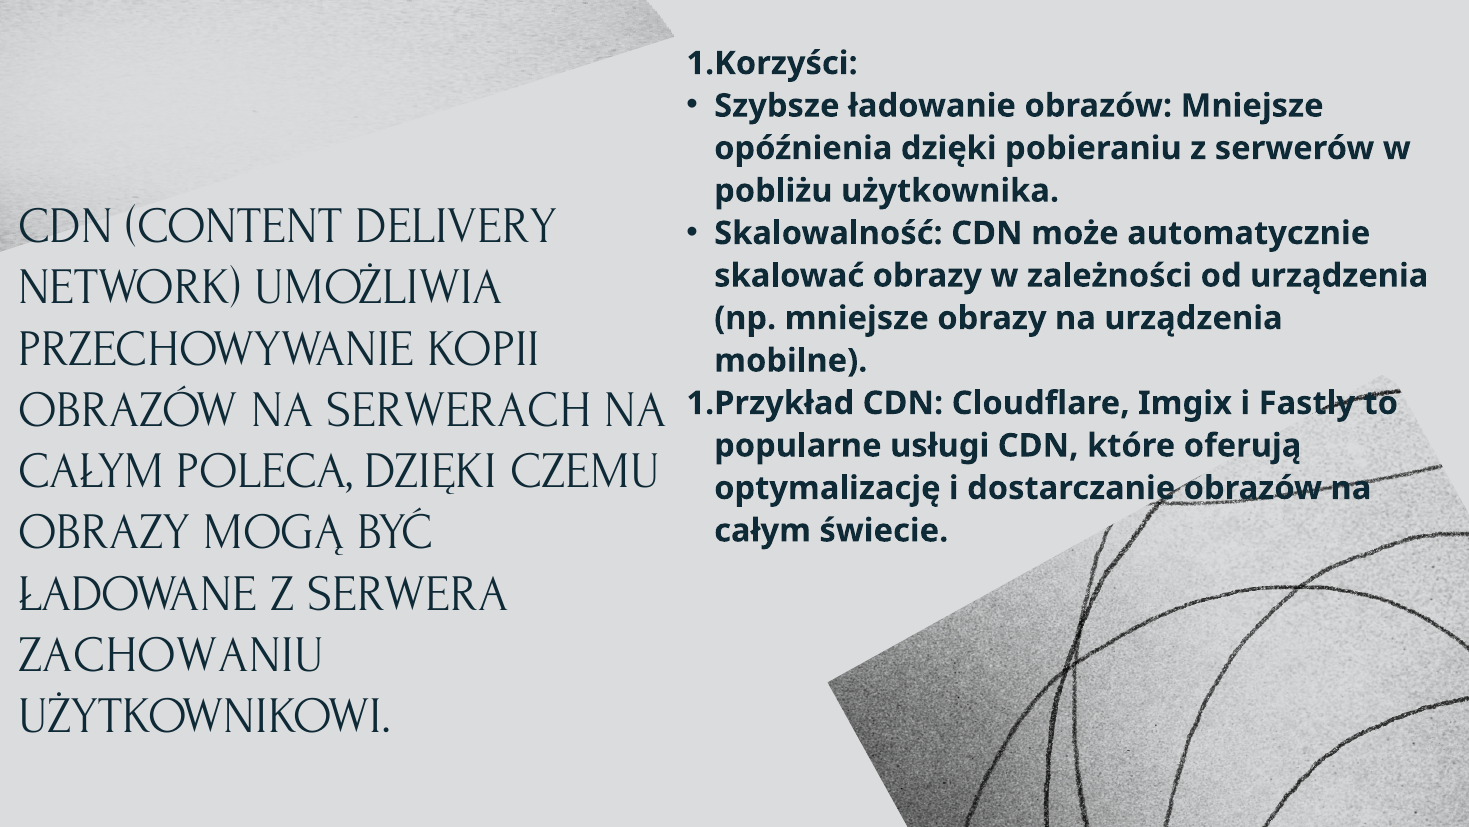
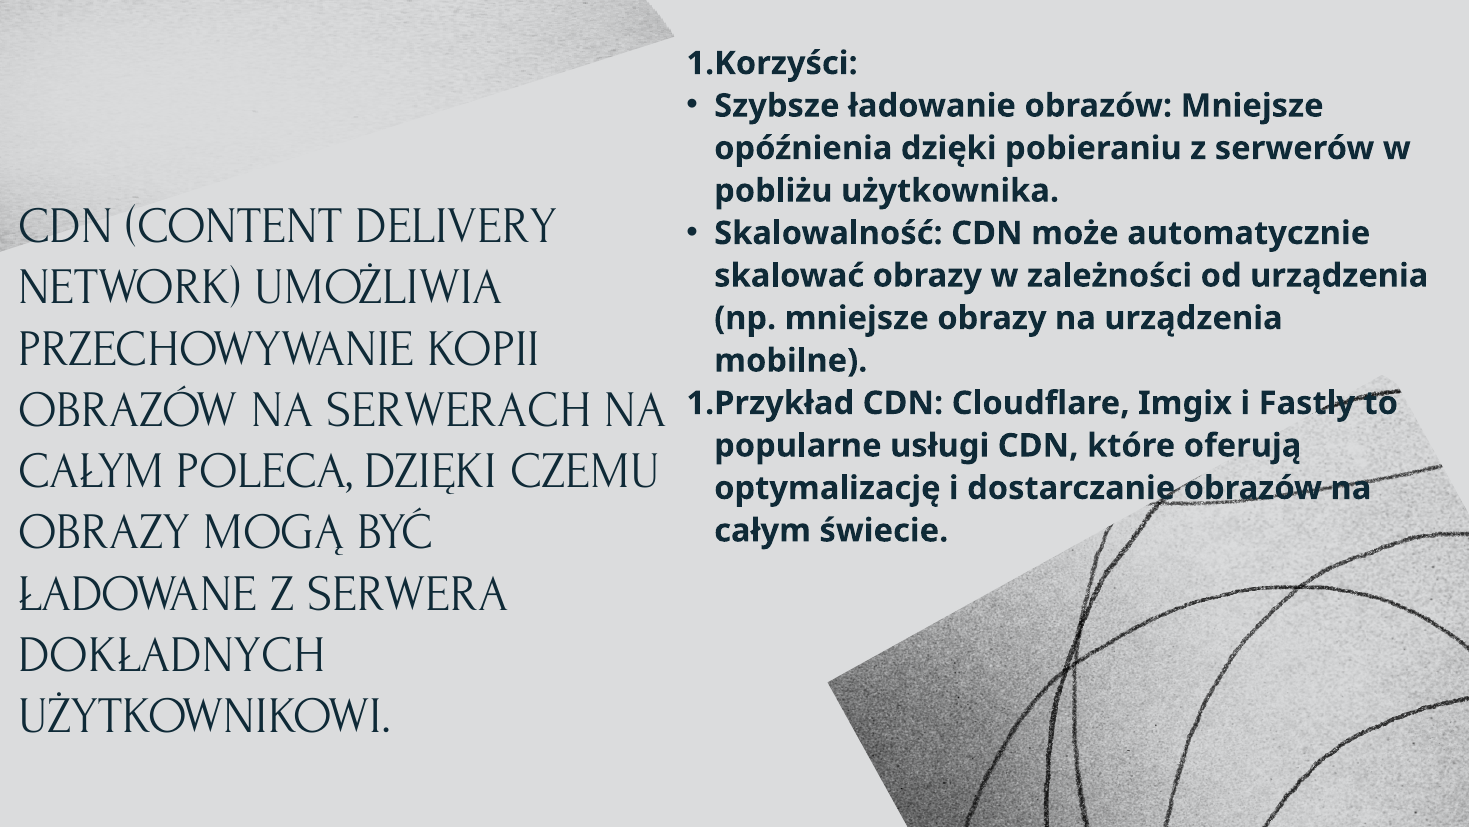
ZACHOWANIU: ZACHOWANIU -> DOKŁADNYCH (171, 654)
